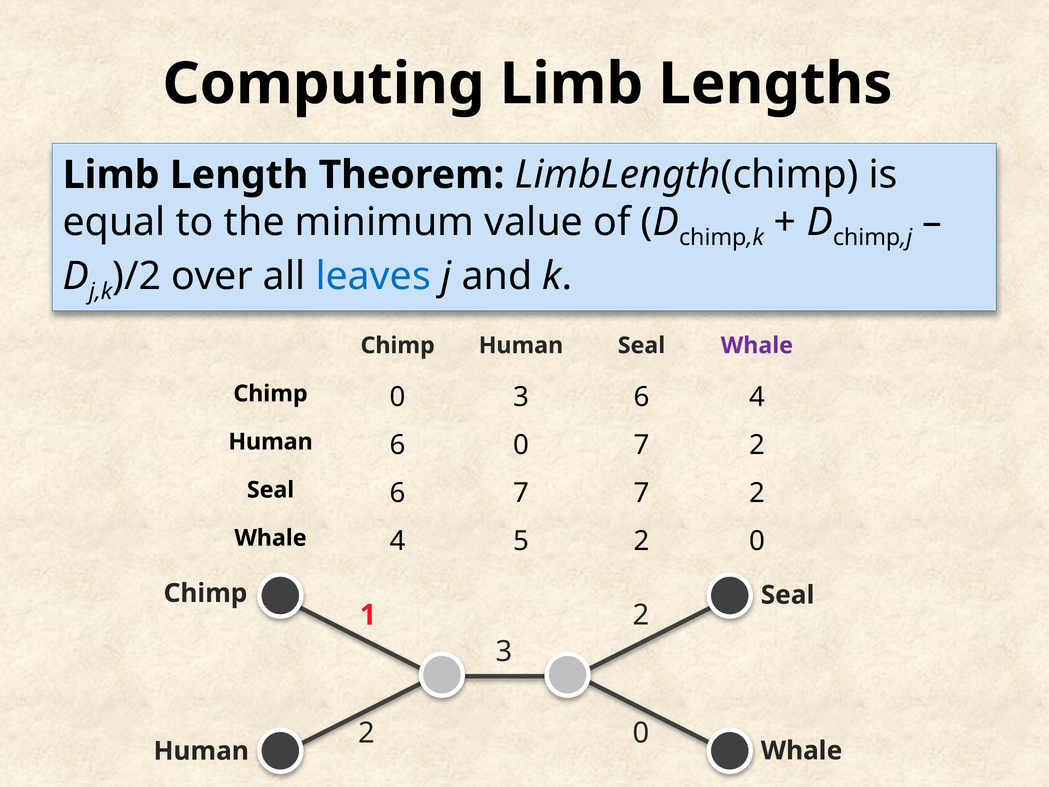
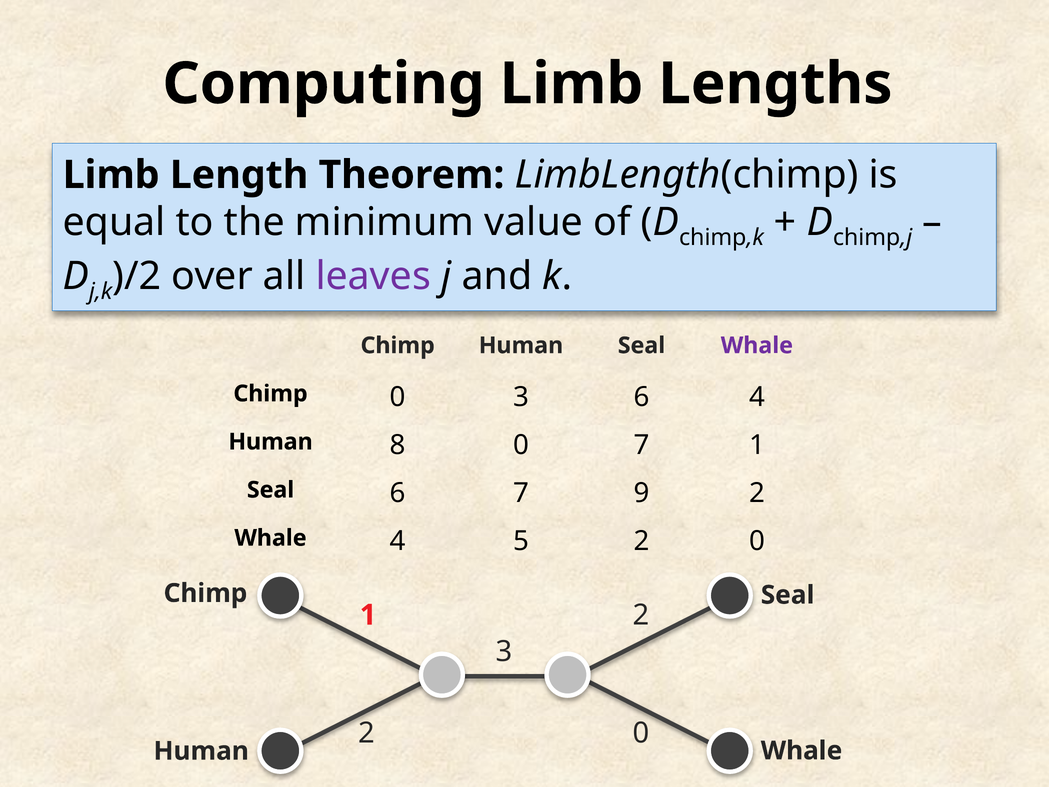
leaves colour: blue -> purple (373, 276)
Human 6: 6 -> 8 (398, 445)
0 7 2: 2 -> 1 (757, 445)
7 7: 7 -> 9 (641, 493)
